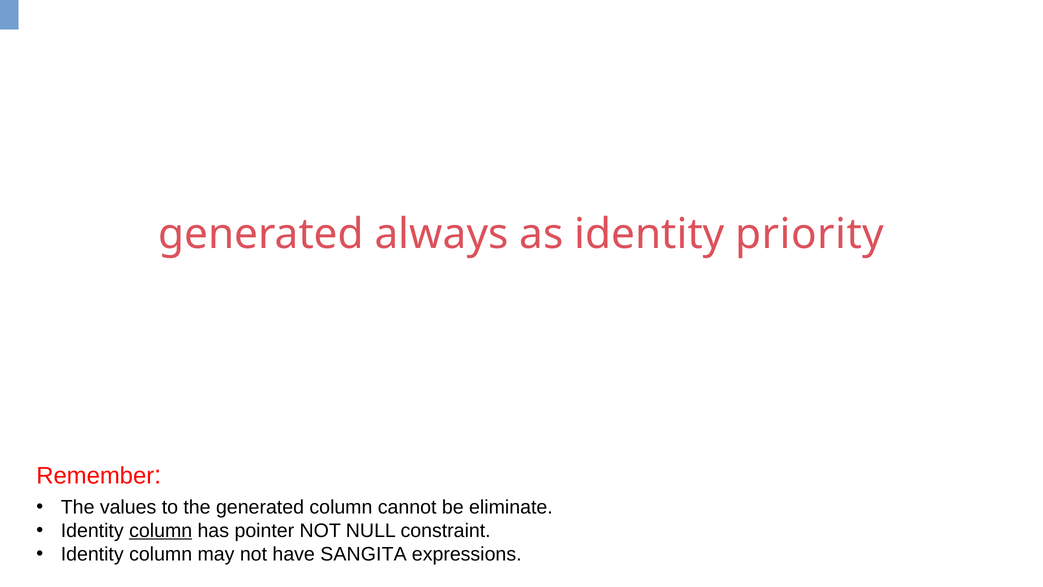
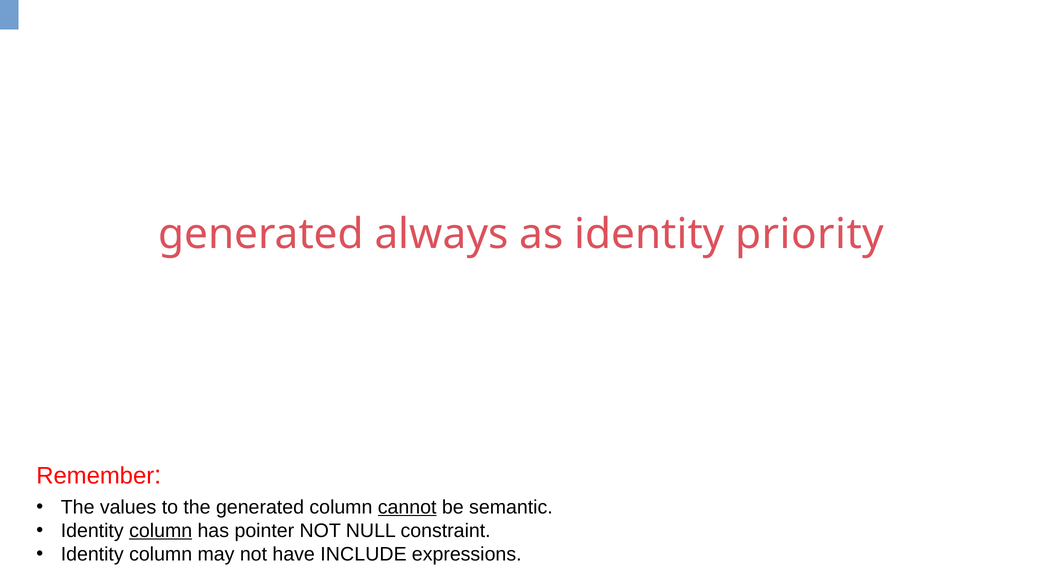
cannot underline: none -> present (407, 507)
eliminate: eliminate -> semantic (511, 507)
SANGITA: SANGITA -> INCLUDE (364, 554)
